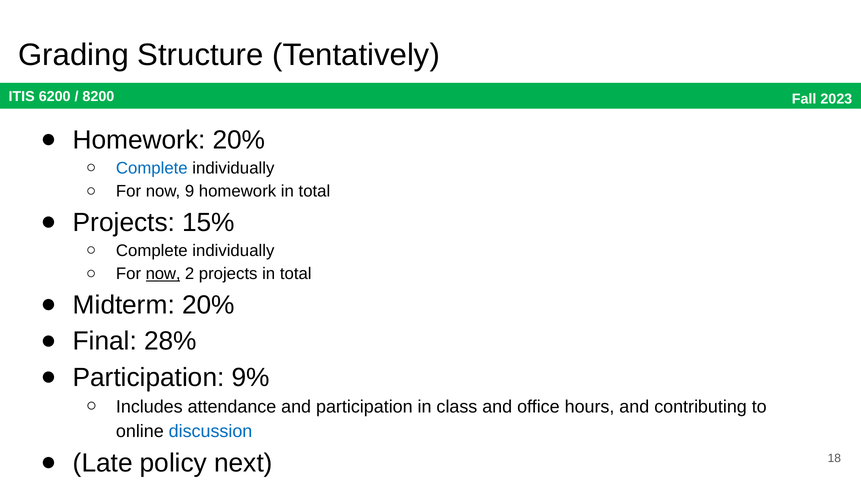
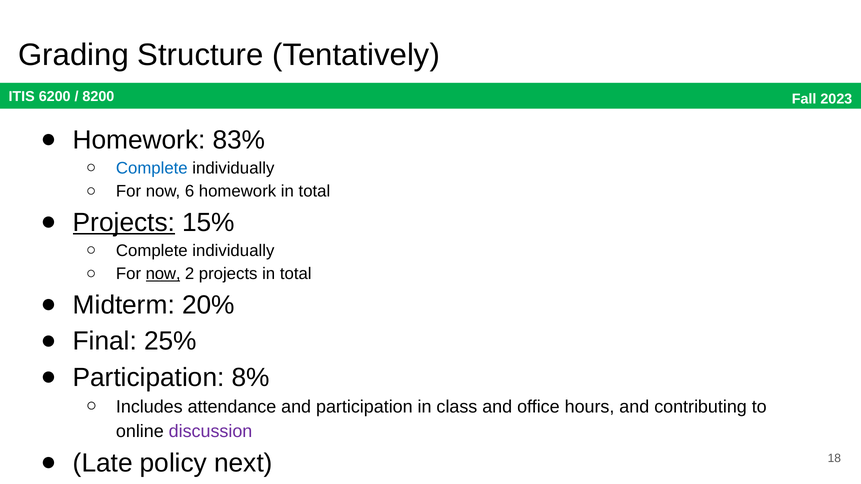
Homework 20%: 20% -> 83% (239, 140)
9: 9 -> 6 (190, 192)
Projects underline: none -> present (124, 223)
28%: 28% -> 25% (171, 341)
9%: 9% -> 8% (251, 378)
discussion colour: blue -> purple (211, 432)
